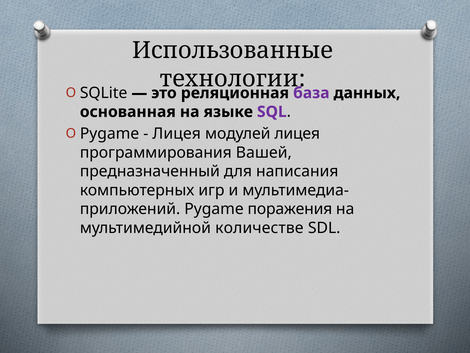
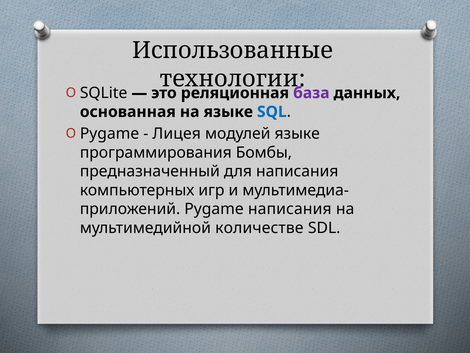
SQL colour: purple -> blue (272, 112)
модулей лицея: лицея -> языке (297, 134)
Вашей: Вашей -> Бомбы (264, 152)
Pygame поражения: поражения -> написания (290, 209)
